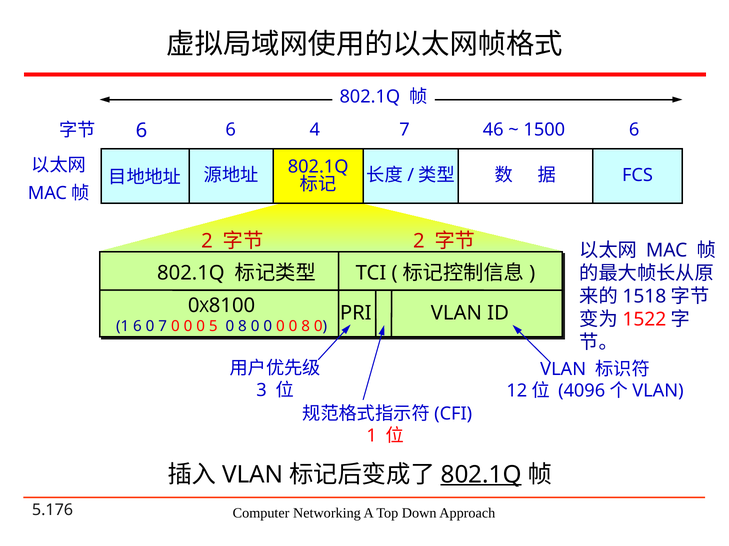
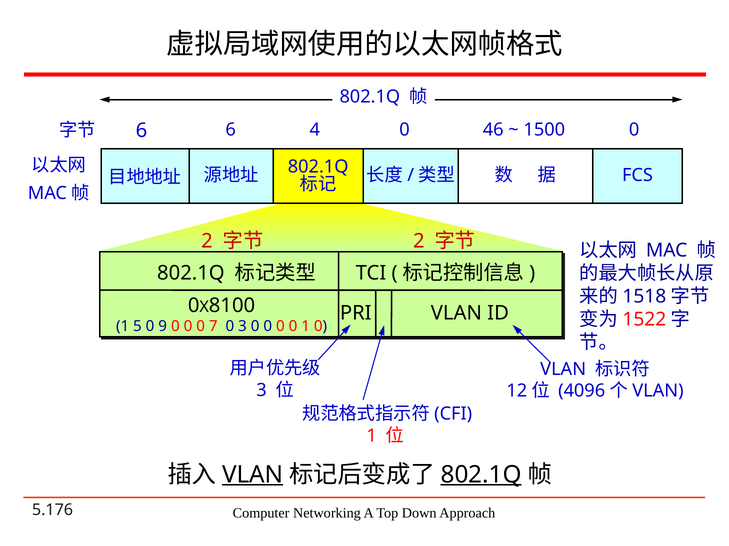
6 7: 7 -> 0 (404, 130)
1500 6: 6 -> 0 (634, 130)
1 6: 6 -> 5 (137, 327)
0 7: 7 -> 9 (163, 327)
5: 5 -> 7 (213, 327)
8: 8 -> 3 (242, 327)
0 0 8: 8 -> 1 (306, 327)
VLAN underline: none -> present (253, 475)
